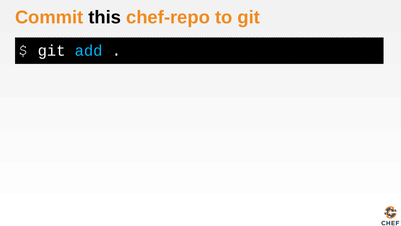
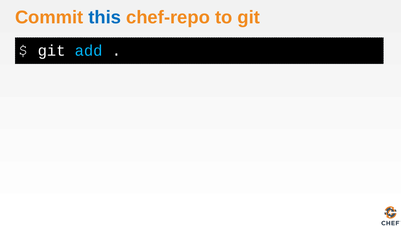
this colour: black -> blue (105, 17)
